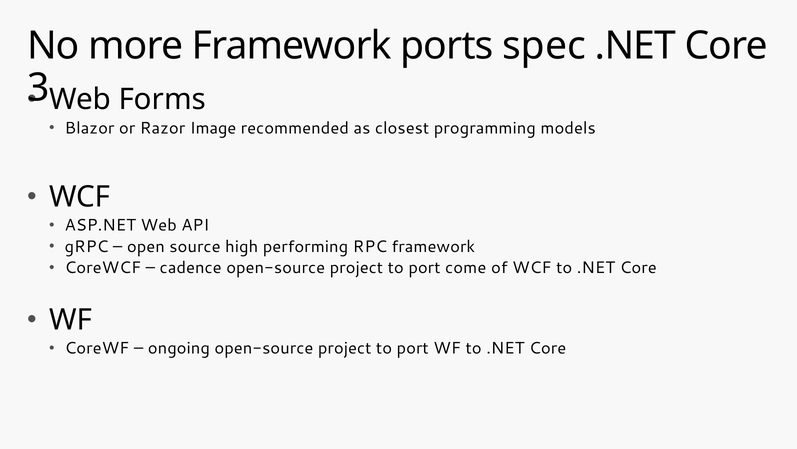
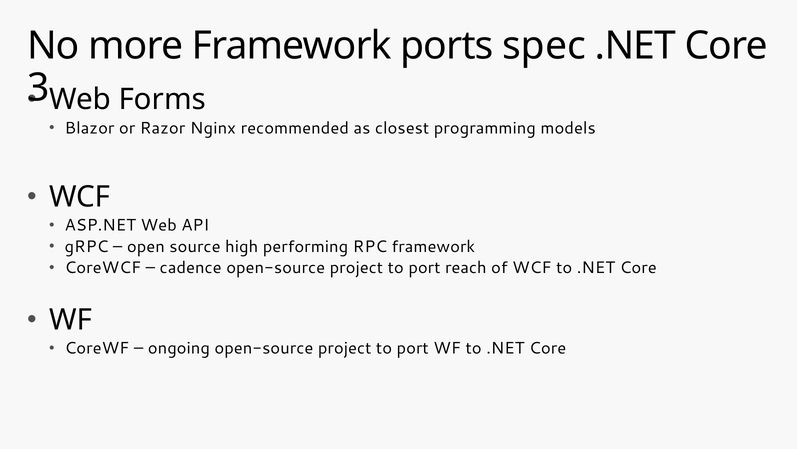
Image: Image -> Nginx (213, 128)
come: come -> reach (466, 268)
